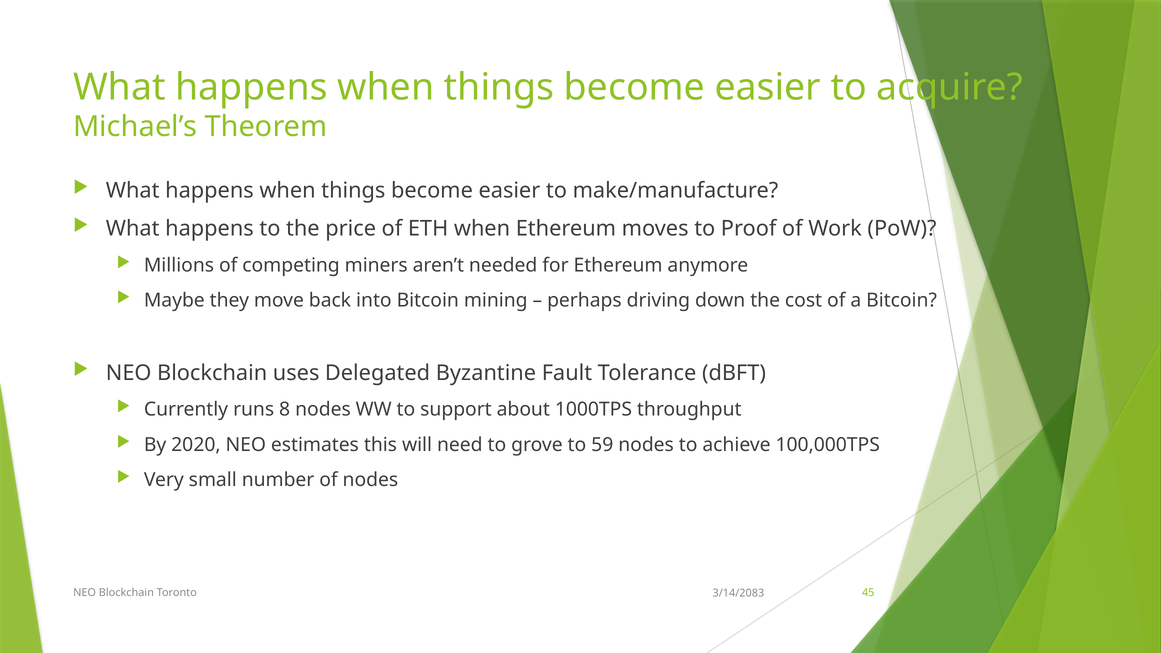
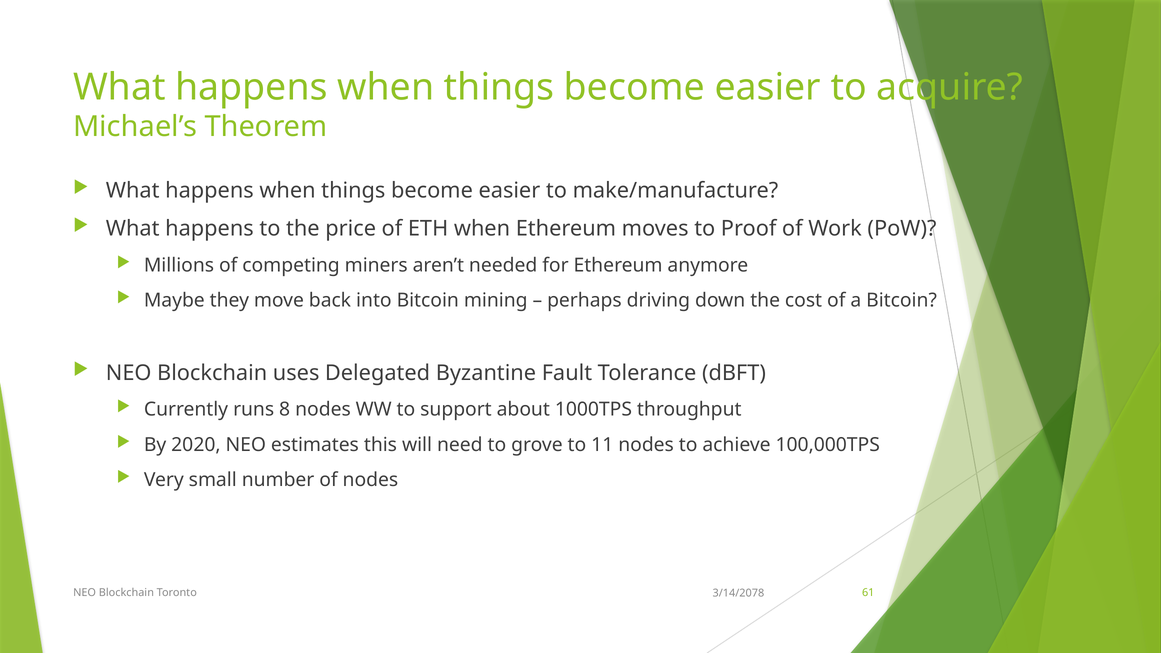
59: 59 -> 11 (602, 445)
45: 45 -> 61 (868, 593)
3/14/2083: 3/14/2083 -> 3/14/2078 (738, 593)
